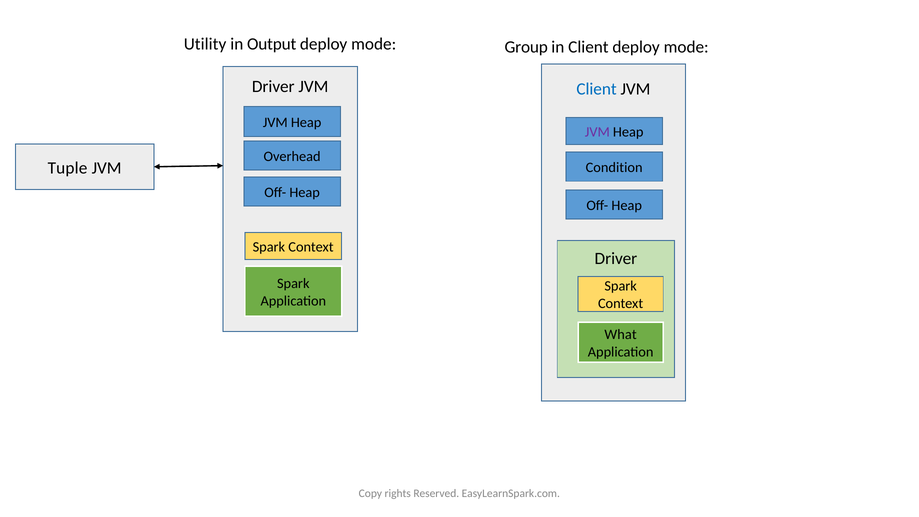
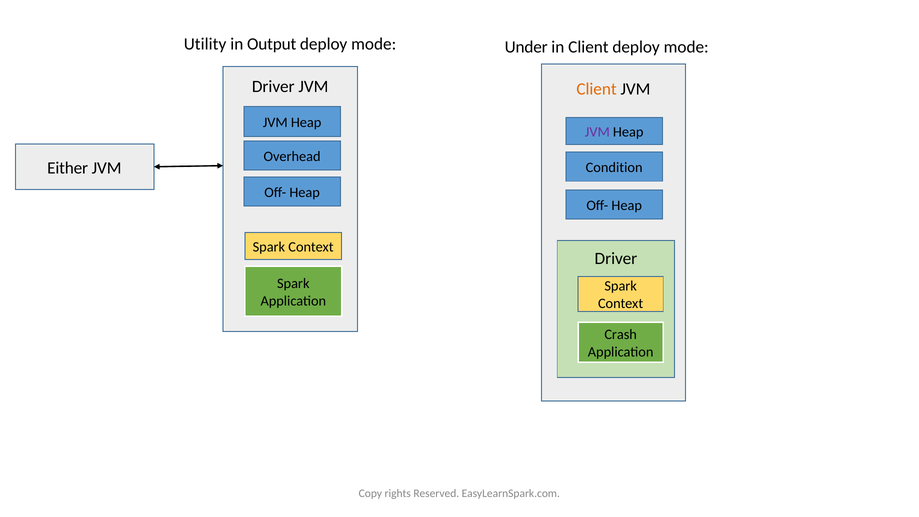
Group: Group -> Under (526, 47)
Client colour: blue -> orange (597, 89)
Tuple: Tuple -> Either (68, 168)
What: What -> Crash (621, 335)
